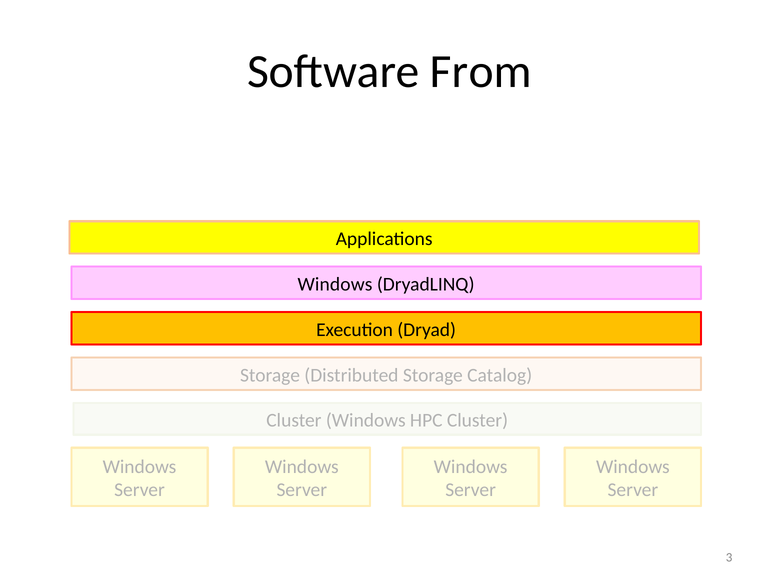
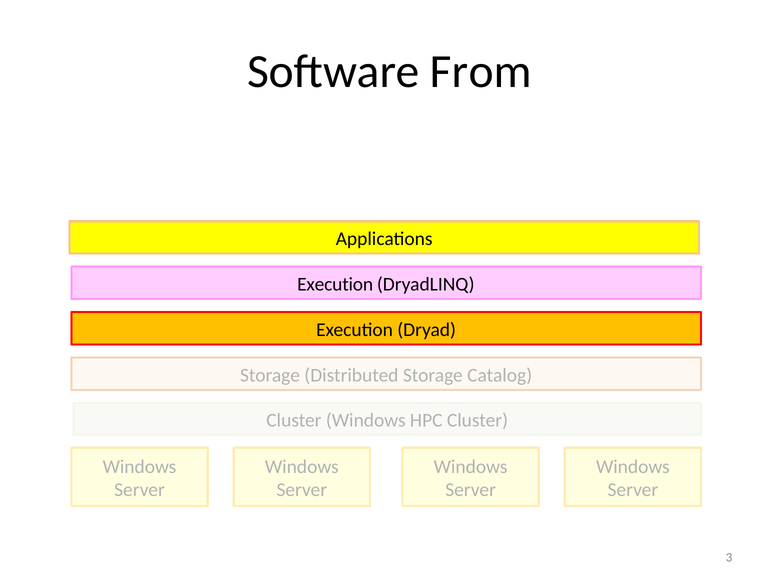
Windows: Windows -> Execution (335, 284)
